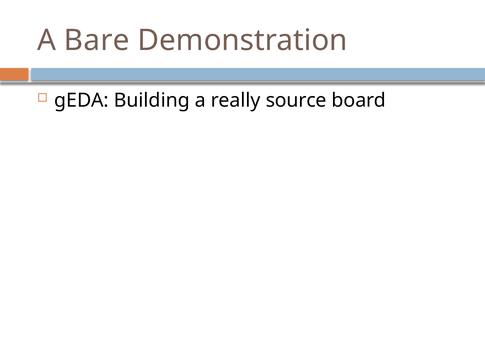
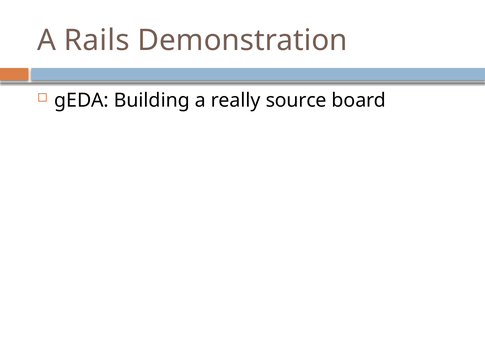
Bare: Bare -> Rails (97, 40)
